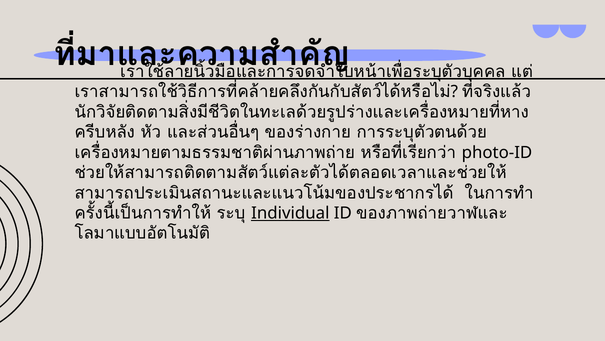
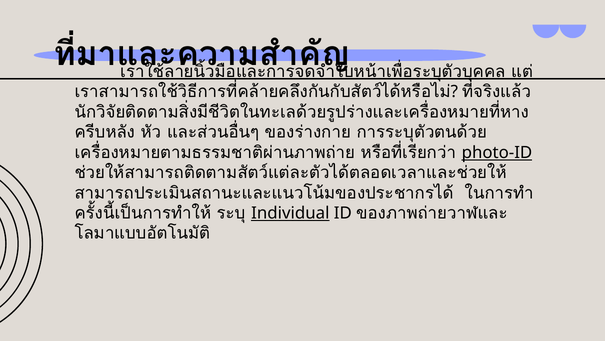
photo-ID underline: none -> present (497, 152)
